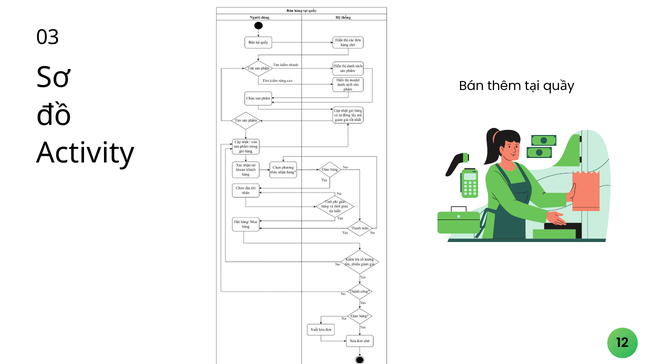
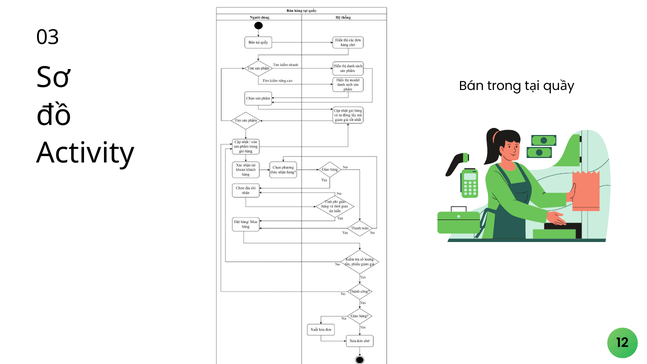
thêm: thêm -> trong (504, 86)
